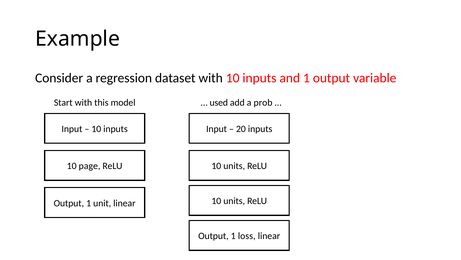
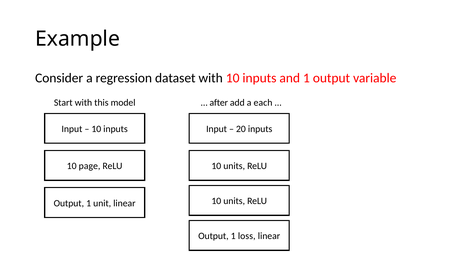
used: used -> after (219, 102)
prob: prob -> each (263, 102)
